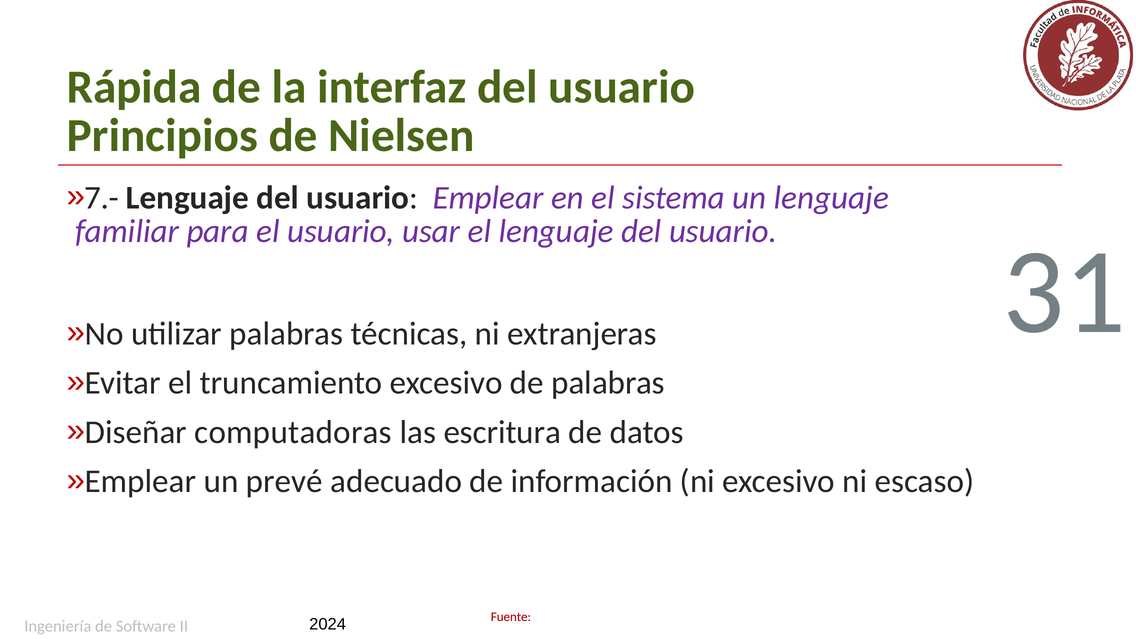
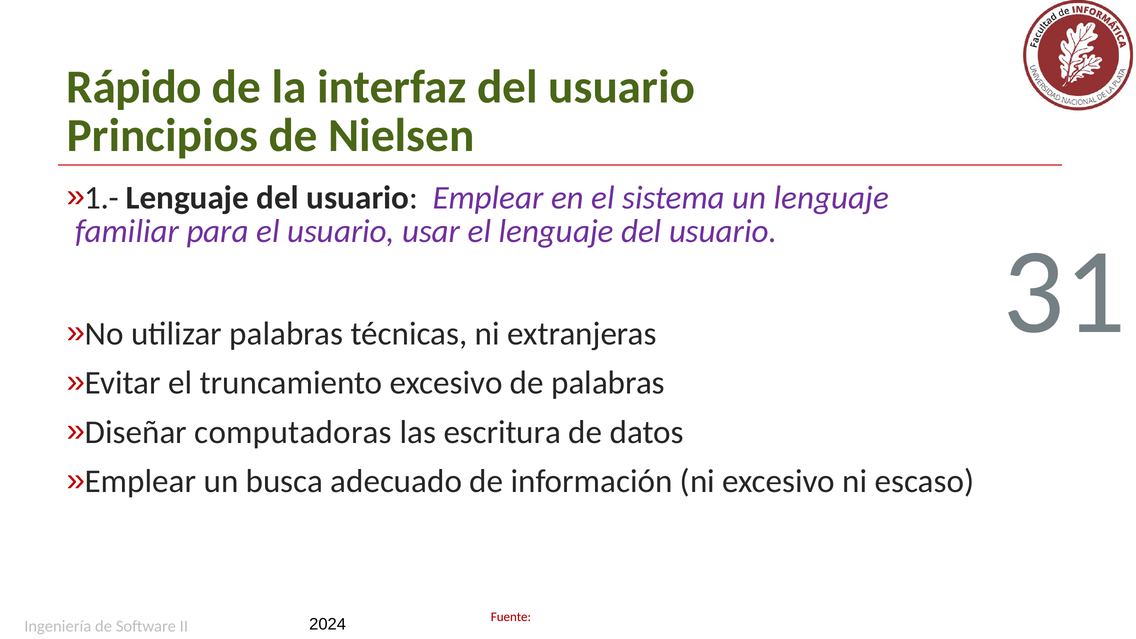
Rápida: Rápida -> Rápido (134, 87)
7.-: 7.- -> 1.- (102, 198)
prevé: prevé -> busca (284, 481)
